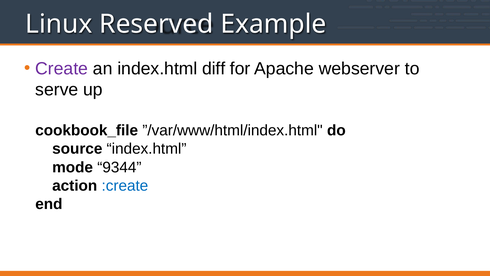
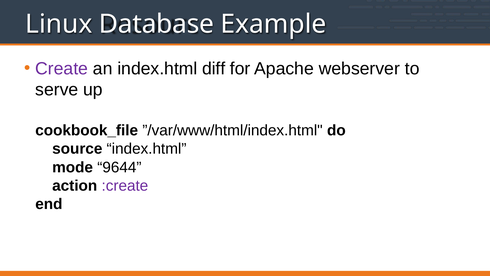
Reserved: Reserved -> Database (157, 24)
9344: 9344 -> 9644 (119, 167)
:create colour: blue -> purple (125, 185)
